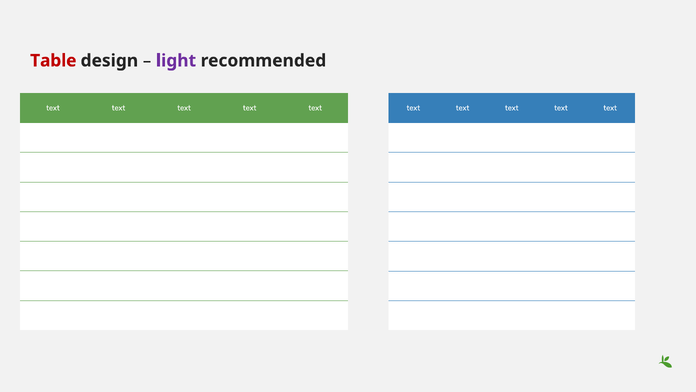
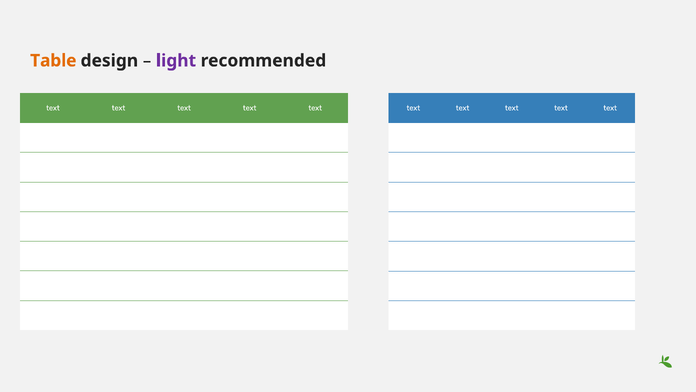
Table colour: red -> orange (53, 61)
